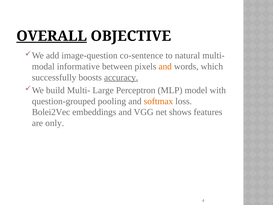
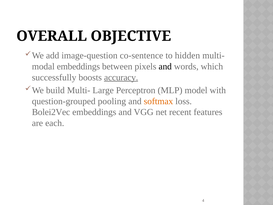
OVERALL underline: present -> none (52, 36)
natural: natural -> hidden (187, 55)
informative: informative -> embeddings (78, 66)
and colour: orange -> black (165, 66)
shows: shows -> recent (180, 112)
only: only -> each (55, 123)
